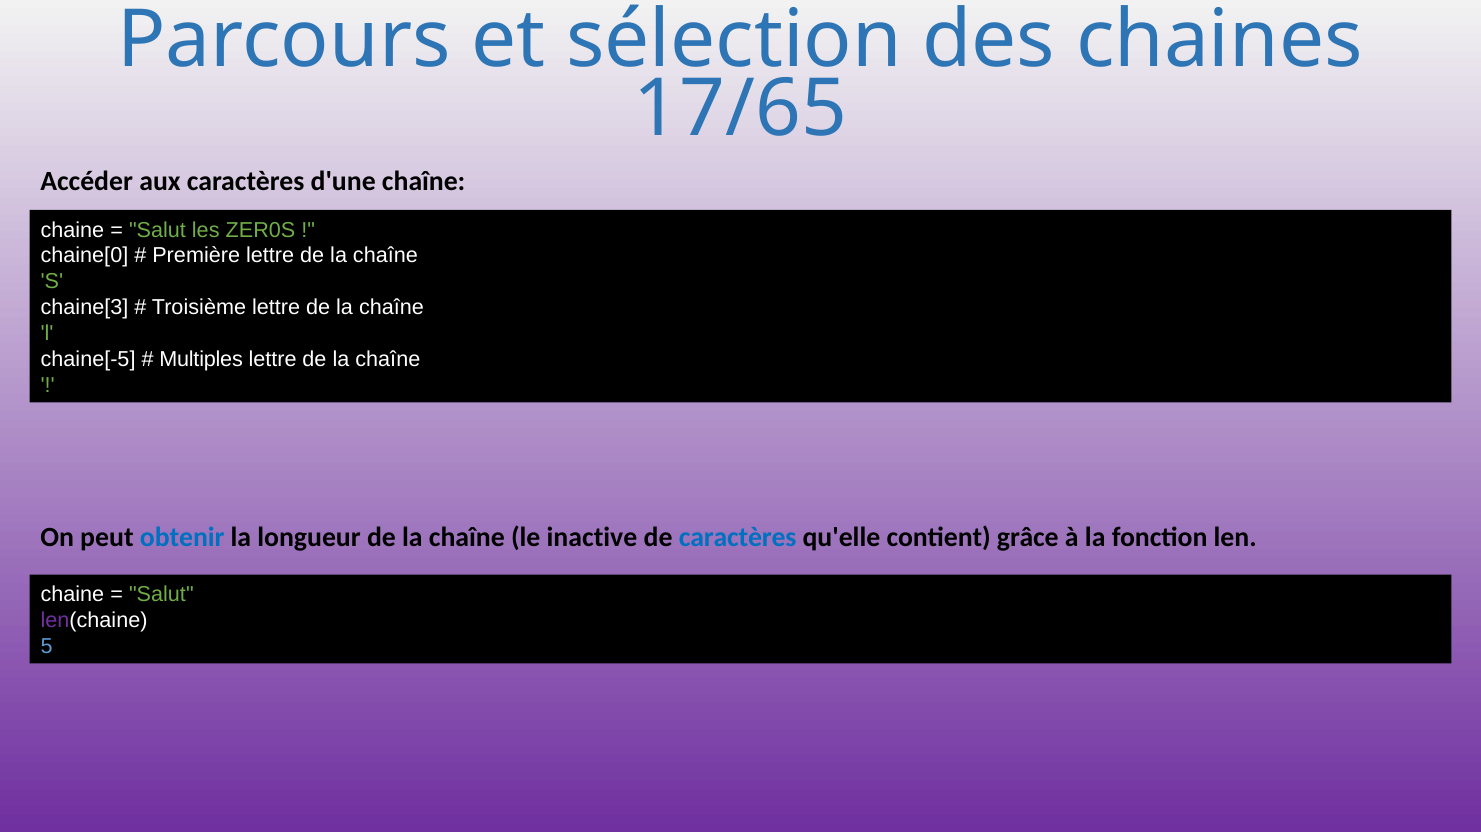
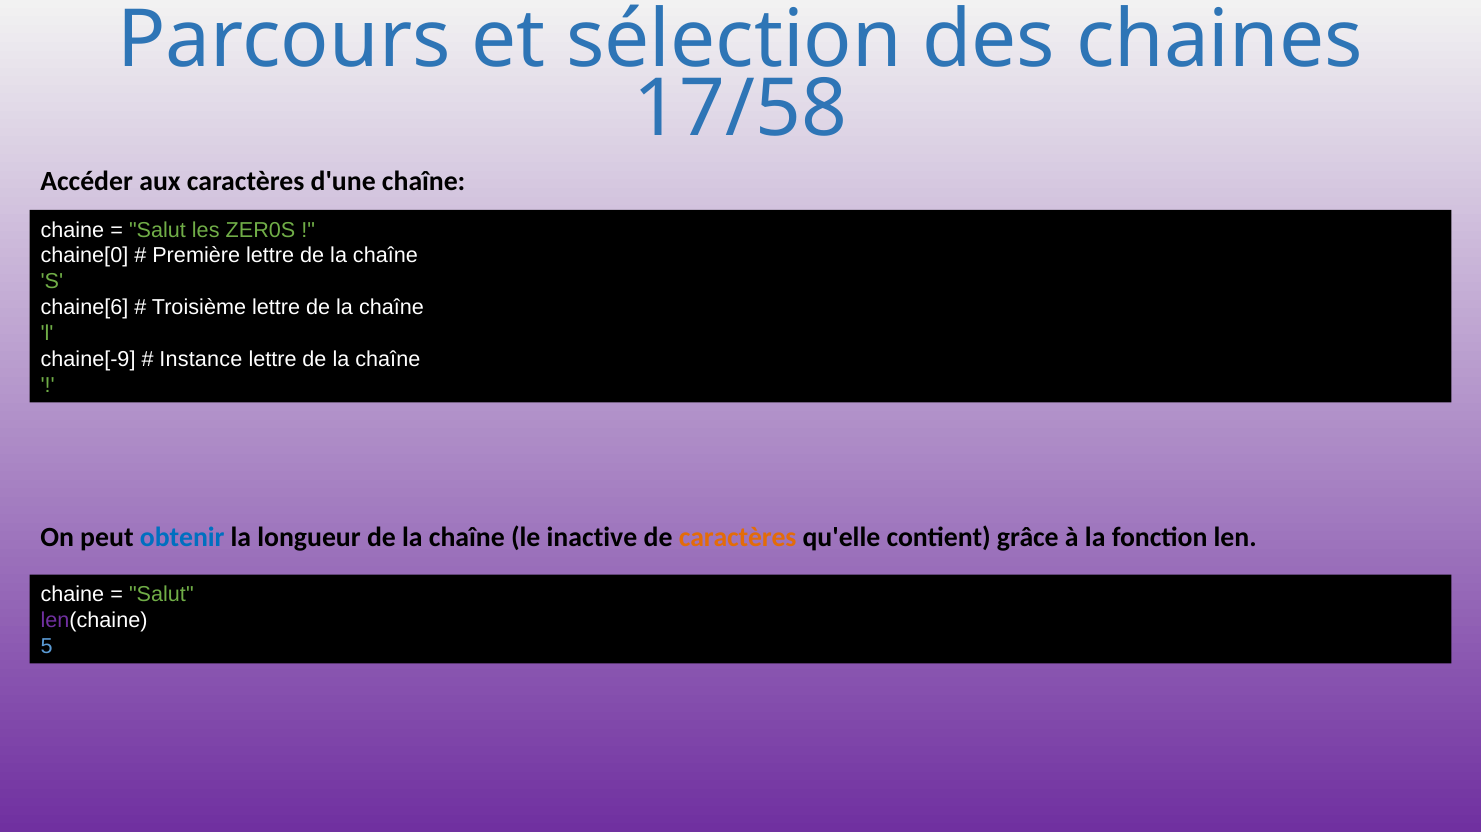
17/65: 17/65 -> 17/58 (741, 109)
chaine[3: chaine[3 -> chaine[6 (84, 308)
chaine[-5: chaine[-5 -> chaine[-9 (88, 360)
Multiples: Multiples -> Instance (201, 360)
caractères colour: blue -> orange (738, 538)
